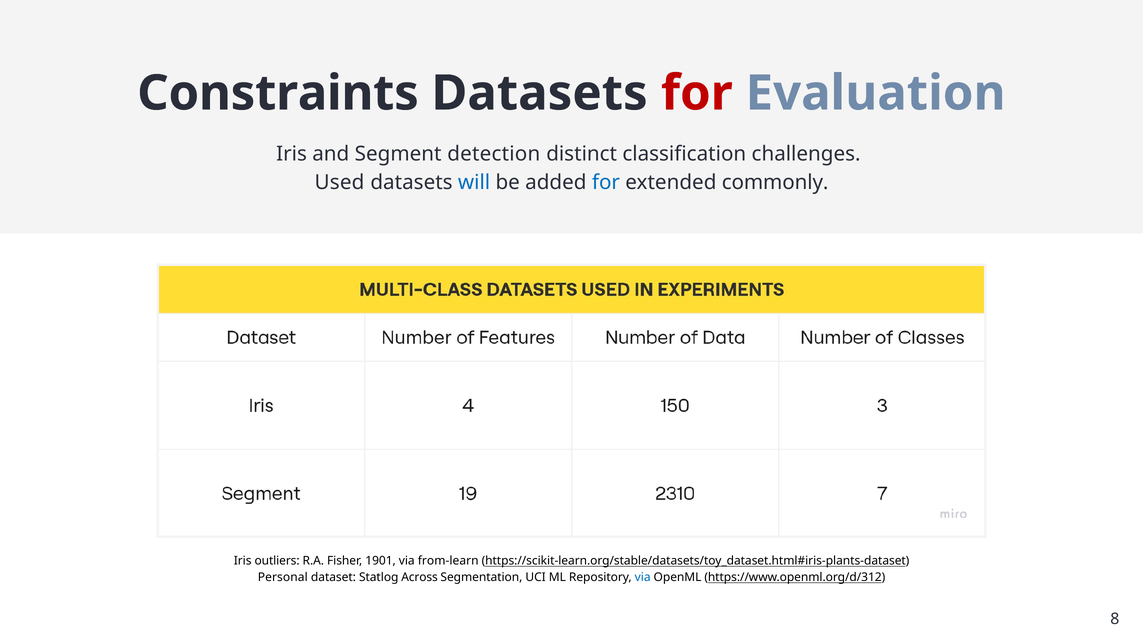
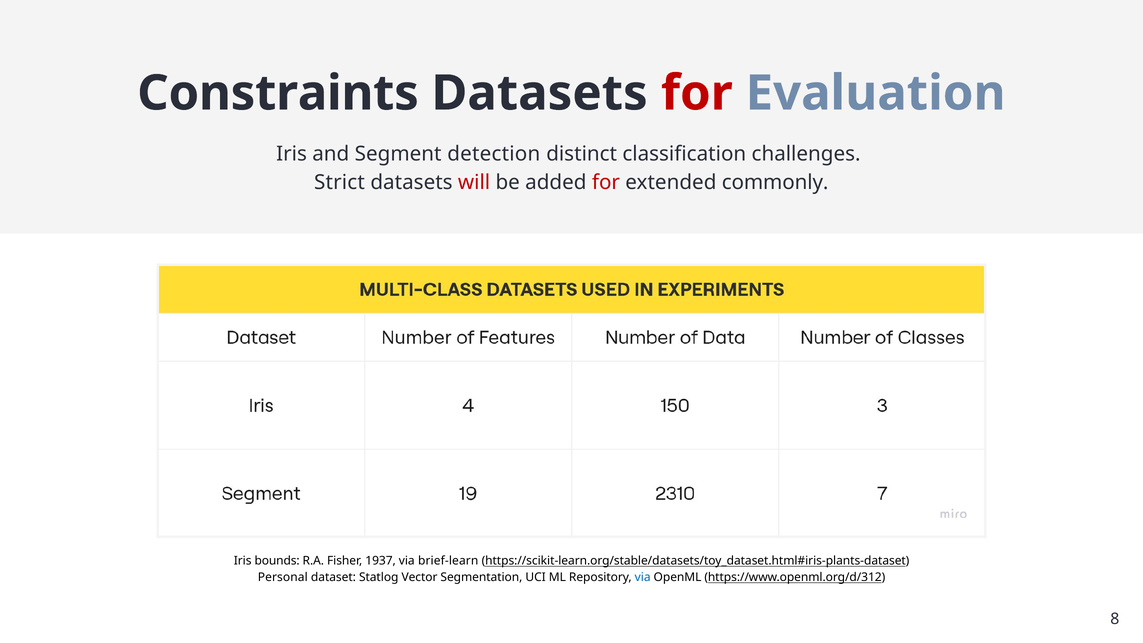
Used: Used -> Strict (339, 183)
will colour: blue -> red (474, 183)
for colour: blue -> red (606, 183)
outliers: outliers -> bounds (277, 561)
1901: 1901 -> 1937 (381, 561)
from-learn: from-learn -> brief-learn (448, 561)
Across: Across -> Vector (420, 577)
